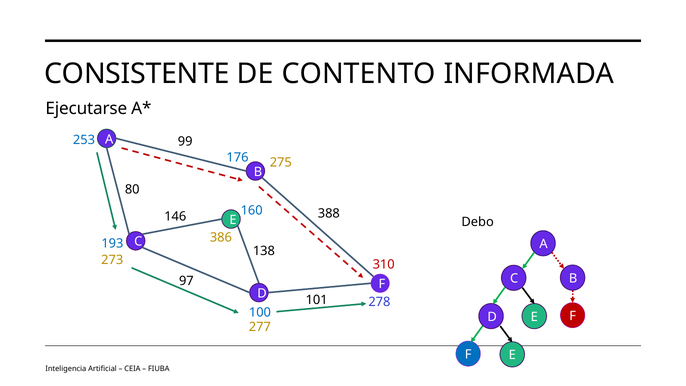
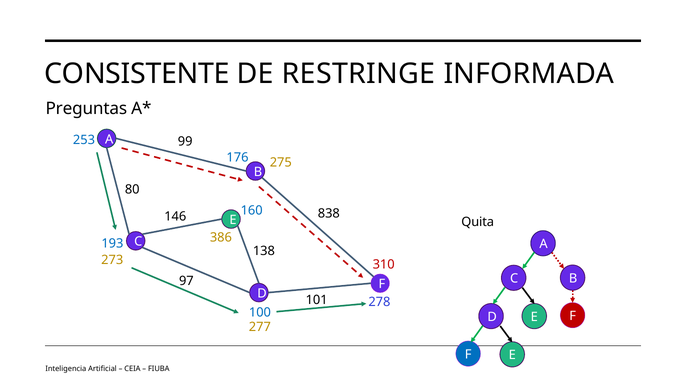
CONTENTO: CONTENTO -> RESTRINGE (359, 74)
Ejecutarse: Ejecutarse -> Preguntas (86, 109)
388: 388 -> 838 (329, 214)
Debo: Debo -> Quita (478, 222)
